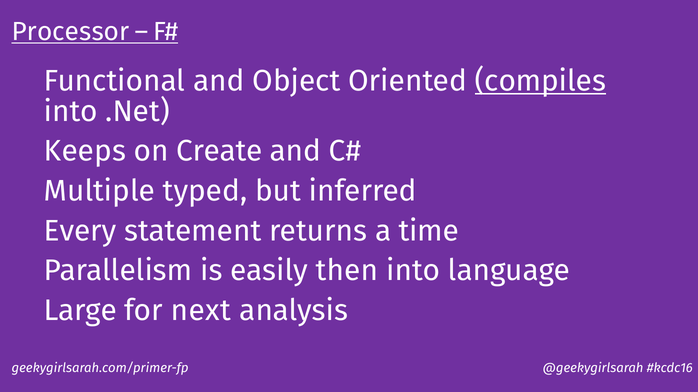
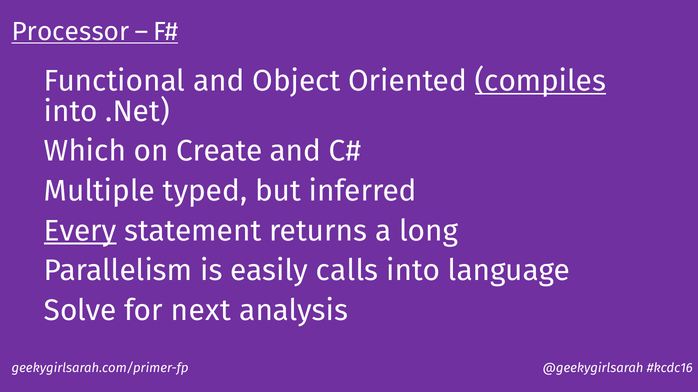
Keeps: Keeps -> Which (85, 151)
Every underline: none -> present (80, 231)
time: time -> long (429, 231)
then: then -> calls (347, 271)
Large: Large -> Solve (80, 311)
